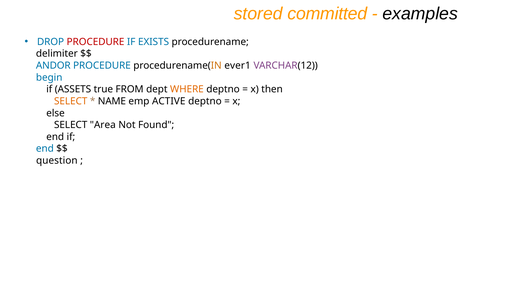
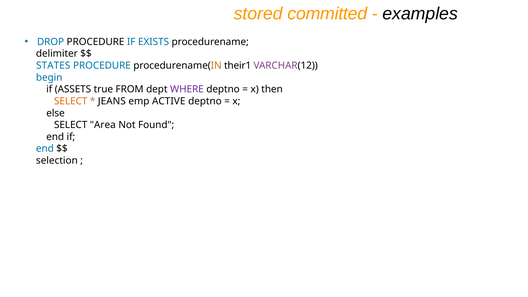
PROCEDURE colour: red -> black (96, 42)
ANDOR: ANDOR -> STATES (53, 66)
ever1: ever1 -> their1 (238, 66)
WHERE colour: orange -> purple (187, 89)
NAME: NAME -> JEANS (112, 101)
question: question -> selection (57, 161)
